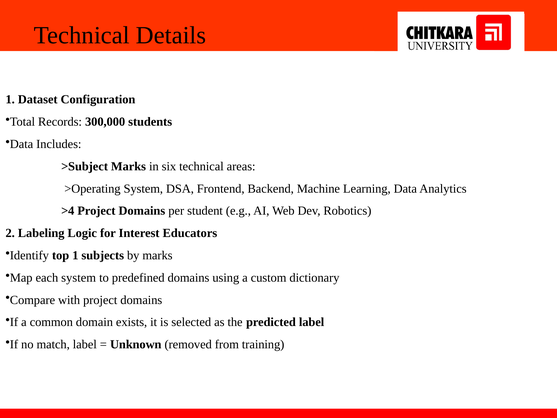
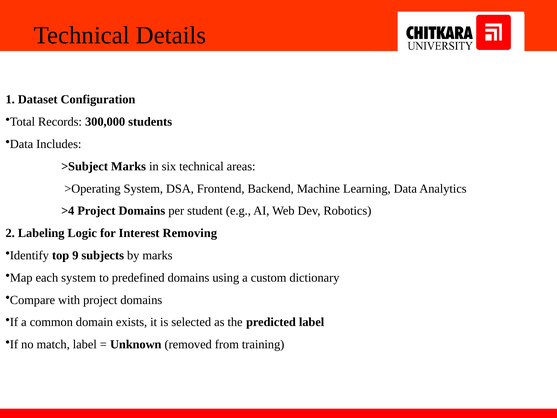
Educators: Educators -> Removing (190, 233)
top 1: 1 -> 9 (75, 255)
